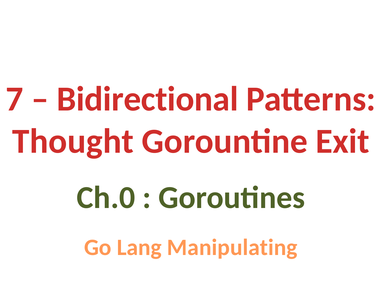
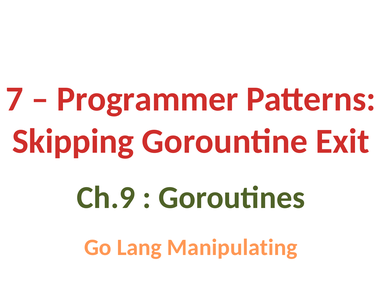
Bidirectional: Bidirectional -> Programmer (147, 99)
Thought: Thought -> Skipping (73, 141)
Ch.0: Ch.0 -> Ch.9 (106, 197)
